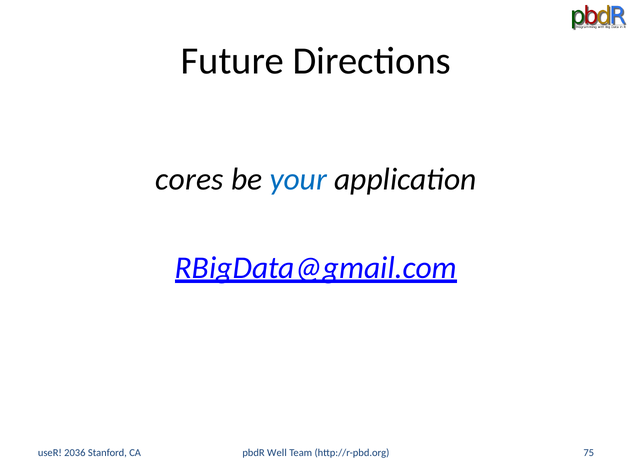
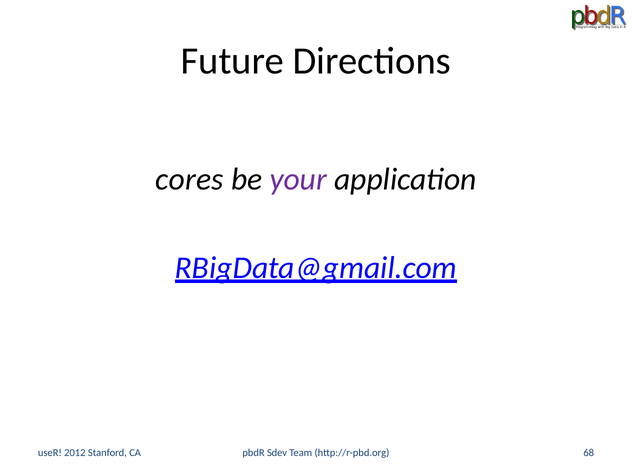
your colour: blue -> purple (298, 179)
Well: Well -> Sdev (277, 453)
75: 75 -> 68 (589, 453)
2036: 2036 -> 2012 (75, 453)
